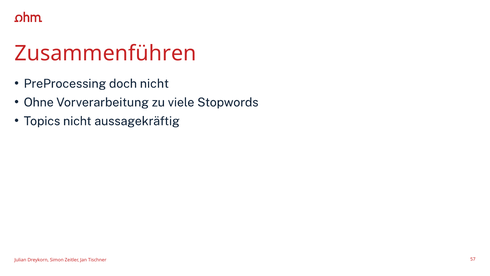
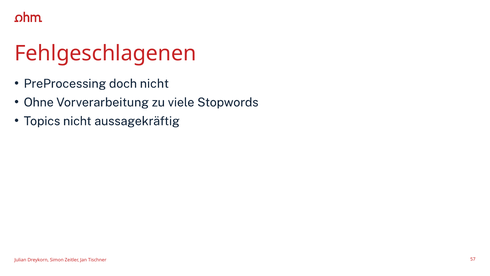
Zusammenführen: Zusammenführen -> Fehlgeschlagenen (105, 53)
